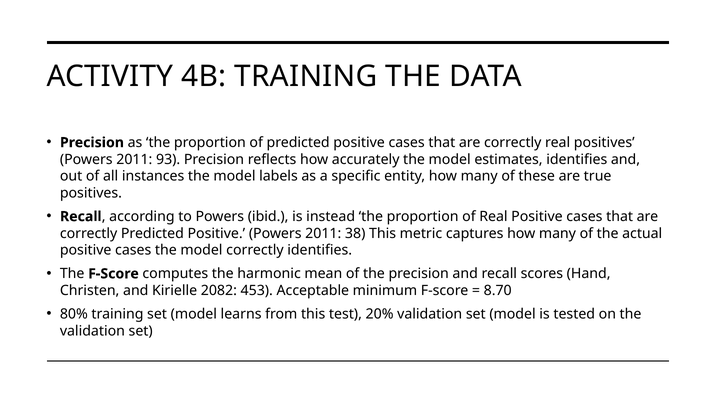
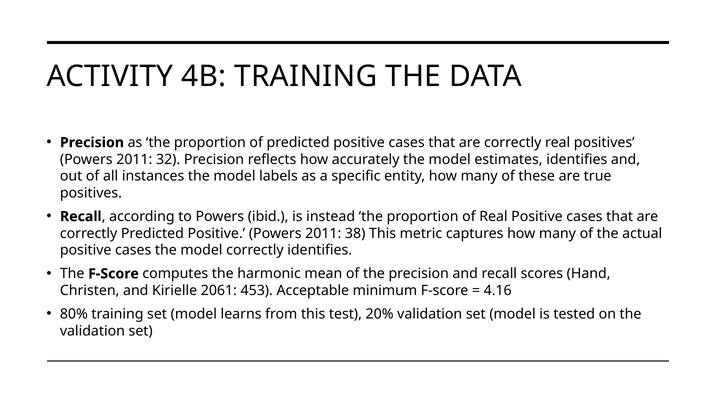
93: 93 -> 32 (168, 159)
2082: 2082 -> 2061 (219, 290)
8.70: 8.70 -> 4.16 (498, 290)
